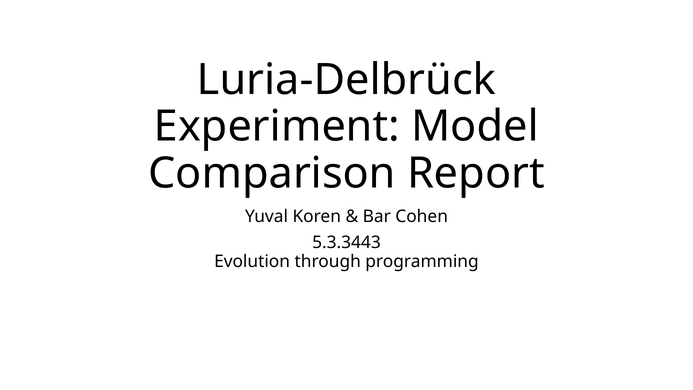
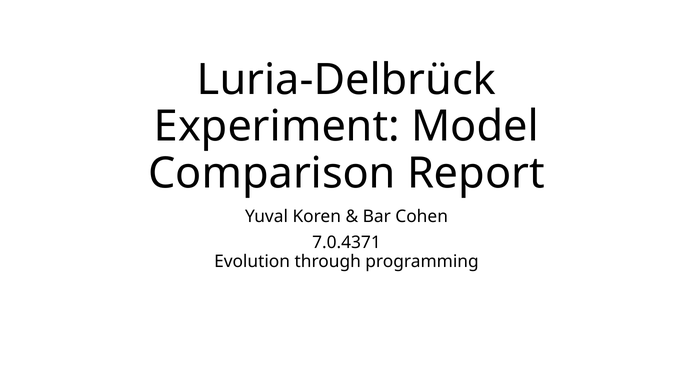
5.3.3443: 5.3.3443 -> 7.0.4371 (346, 243)
